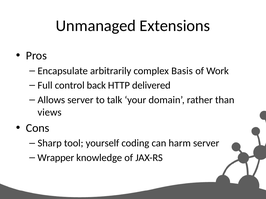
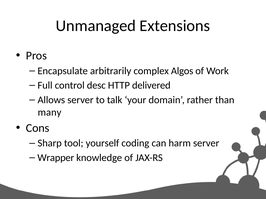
Basis: Basis -> Algos (182, 71)
back: back -> desc (96, 86)
views: views -> many (50, 112)
